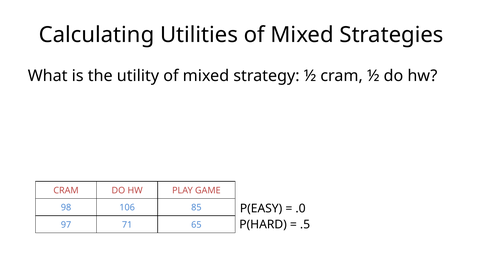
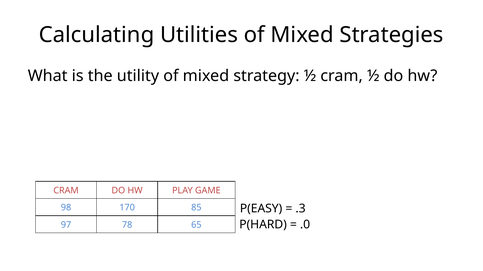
106: 106 -> 170 (127, 208)
.0: .0 -> .3 (301, 209)
.5: .5 -> .0 (305, 225)
71: 71 -> 78 (127, 225)
